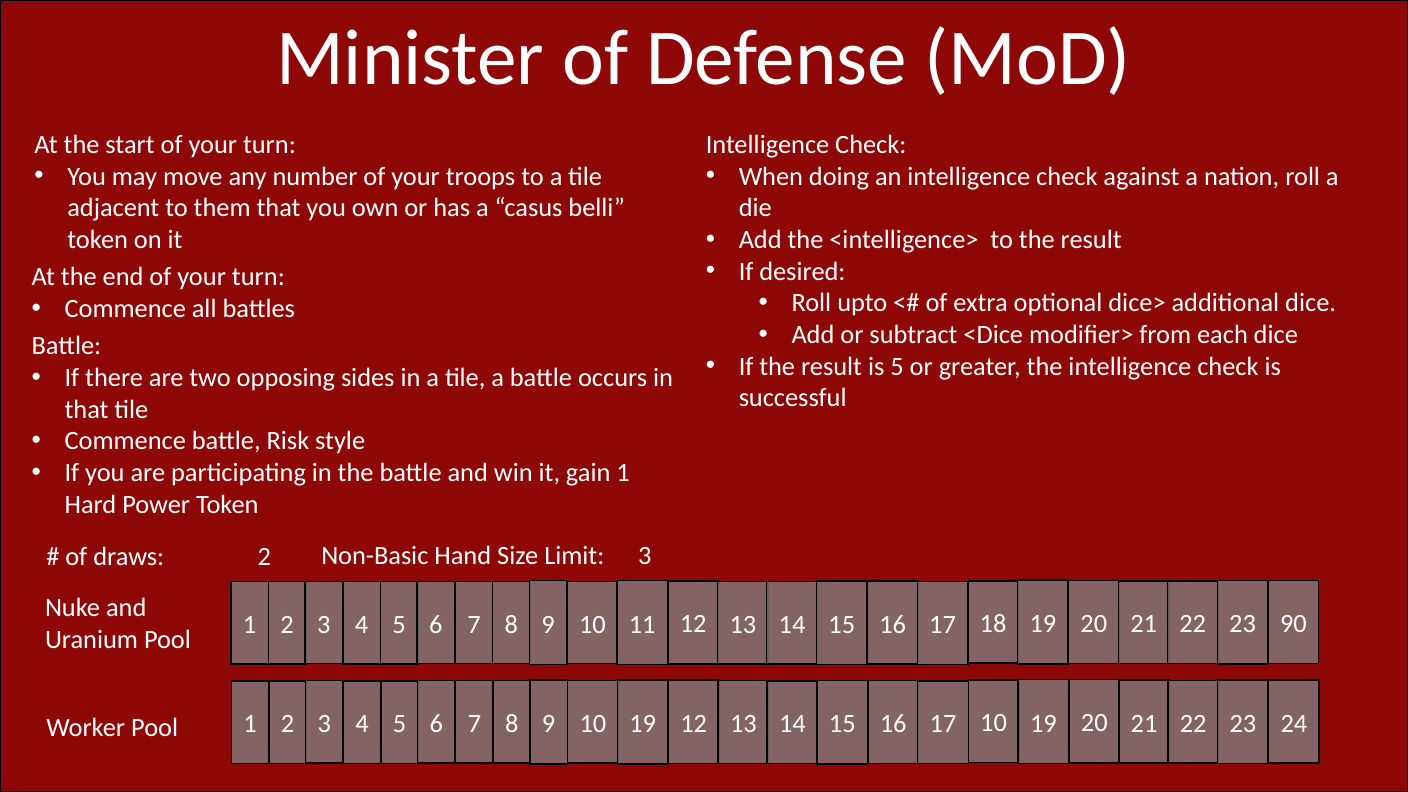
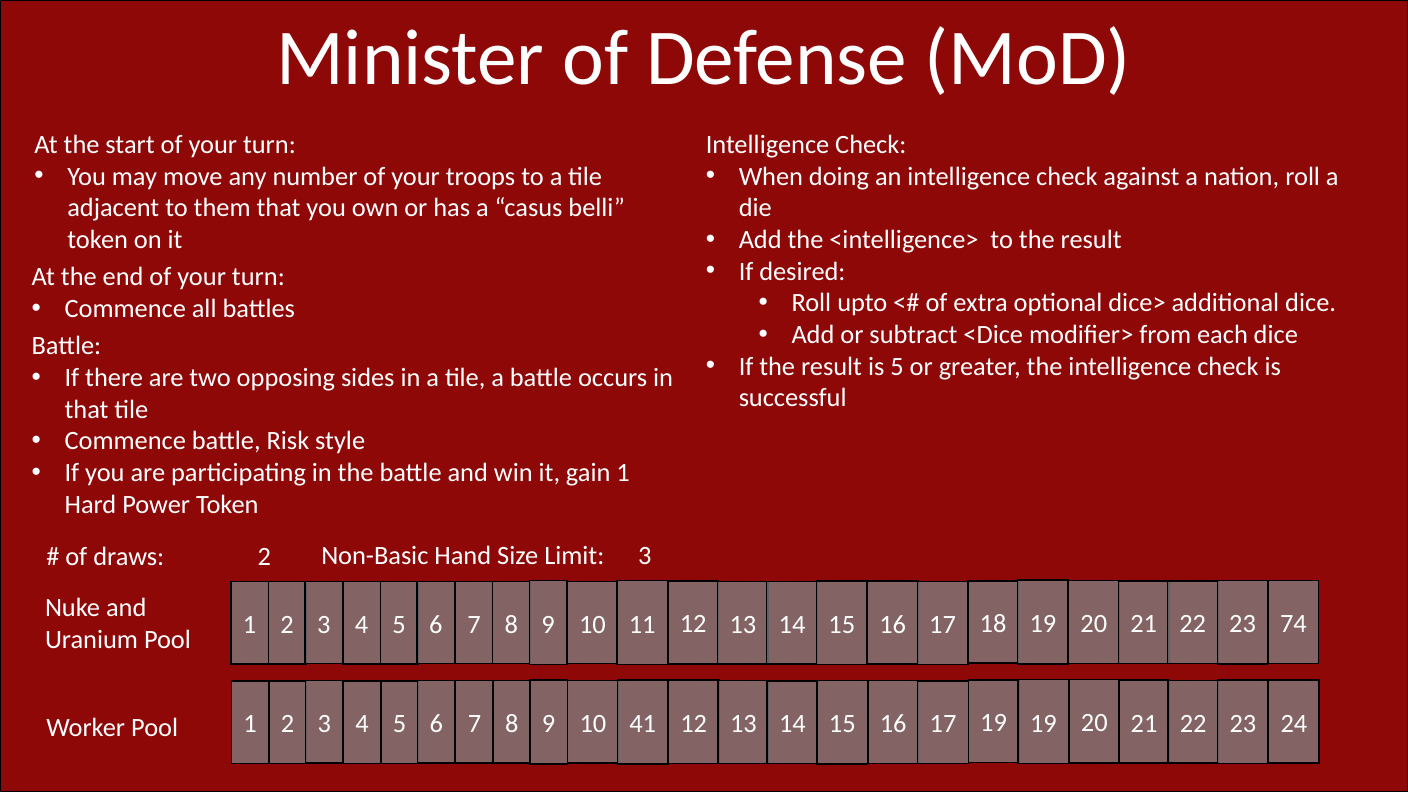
90: 90 -> 74 (1293, 624)
9 10 19: 19 -> 41 (643, 724)
17 10: 10 -> 19 (994, 723)
